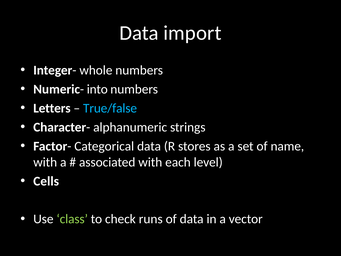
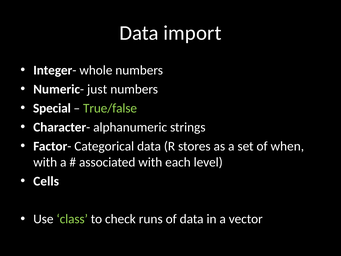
into: into -> just (97, 89)
Letters: Letters -> Special (52, 108)
True/false colour: light blue -> light green (110, 108)
name: name -> when (287, 146)
